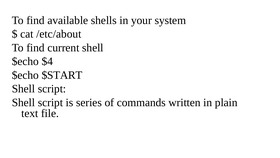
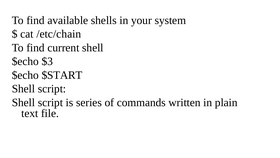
/etc/about: /etc/about -> /etc/chain (59, 34)
$4: $4 -> $3 (47, 61)
